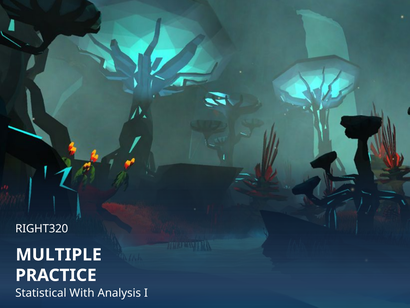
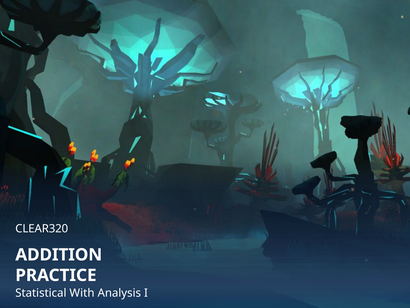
RIGHT320: RIGHT320 -> CLEAR320 (42, 228)
MULTIPLE: MULTIPLE -> ADDITION (59, 254)
